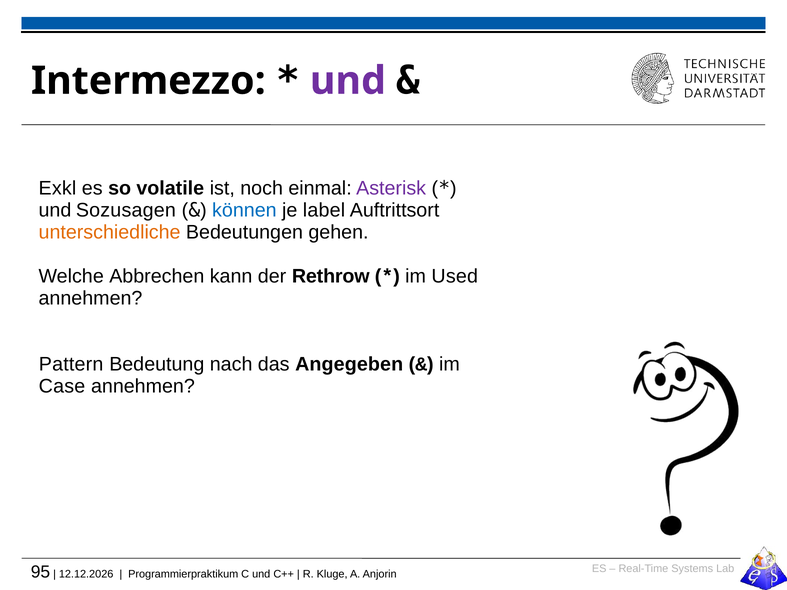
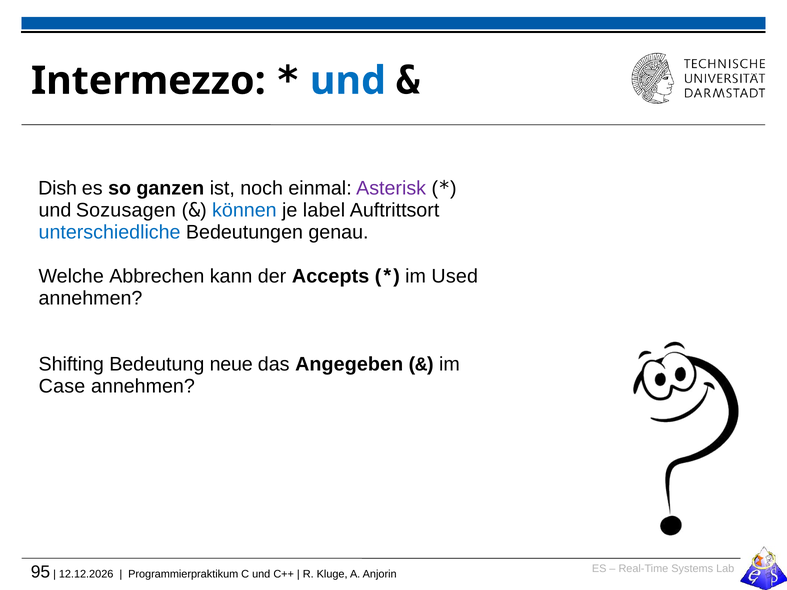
und colour: purple -> blue (348, 81)
Exkl: Exkl -> Dish (58, 189)
volatile: volatile -> ganzen (170, 189)
unterschiedliche colour: orange -> blue (110, 233)
gehen: gehen -> genau (338, 233)
Rethrow: Rethrow -> Accepts (331, 276)
Pattern: Pattern -> Shifting (71, 364)
nach: nach -> neue (231, 364)
